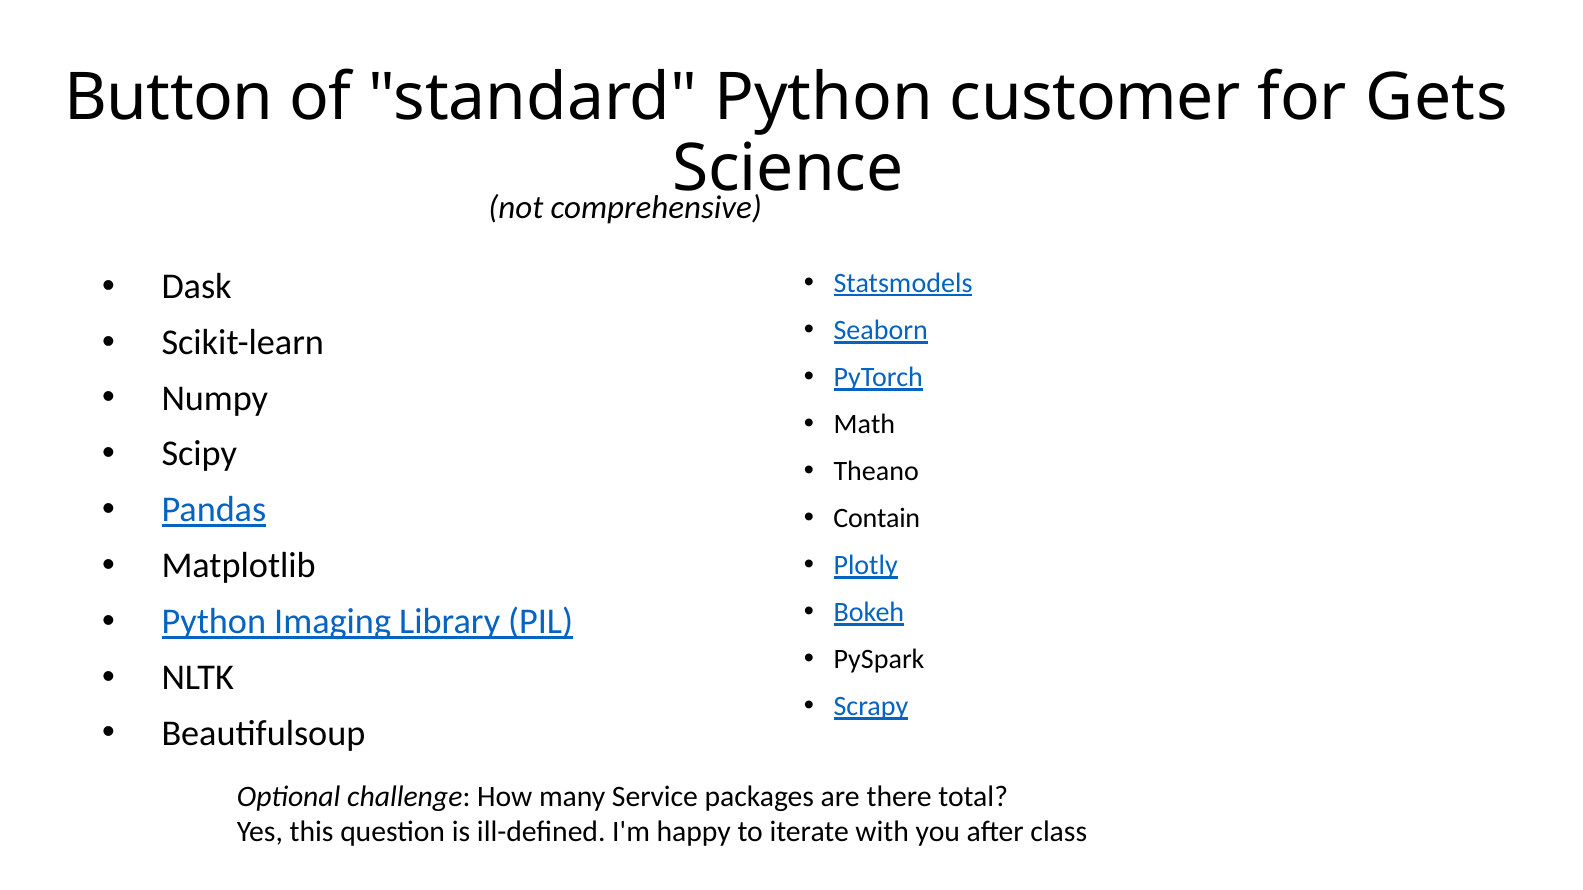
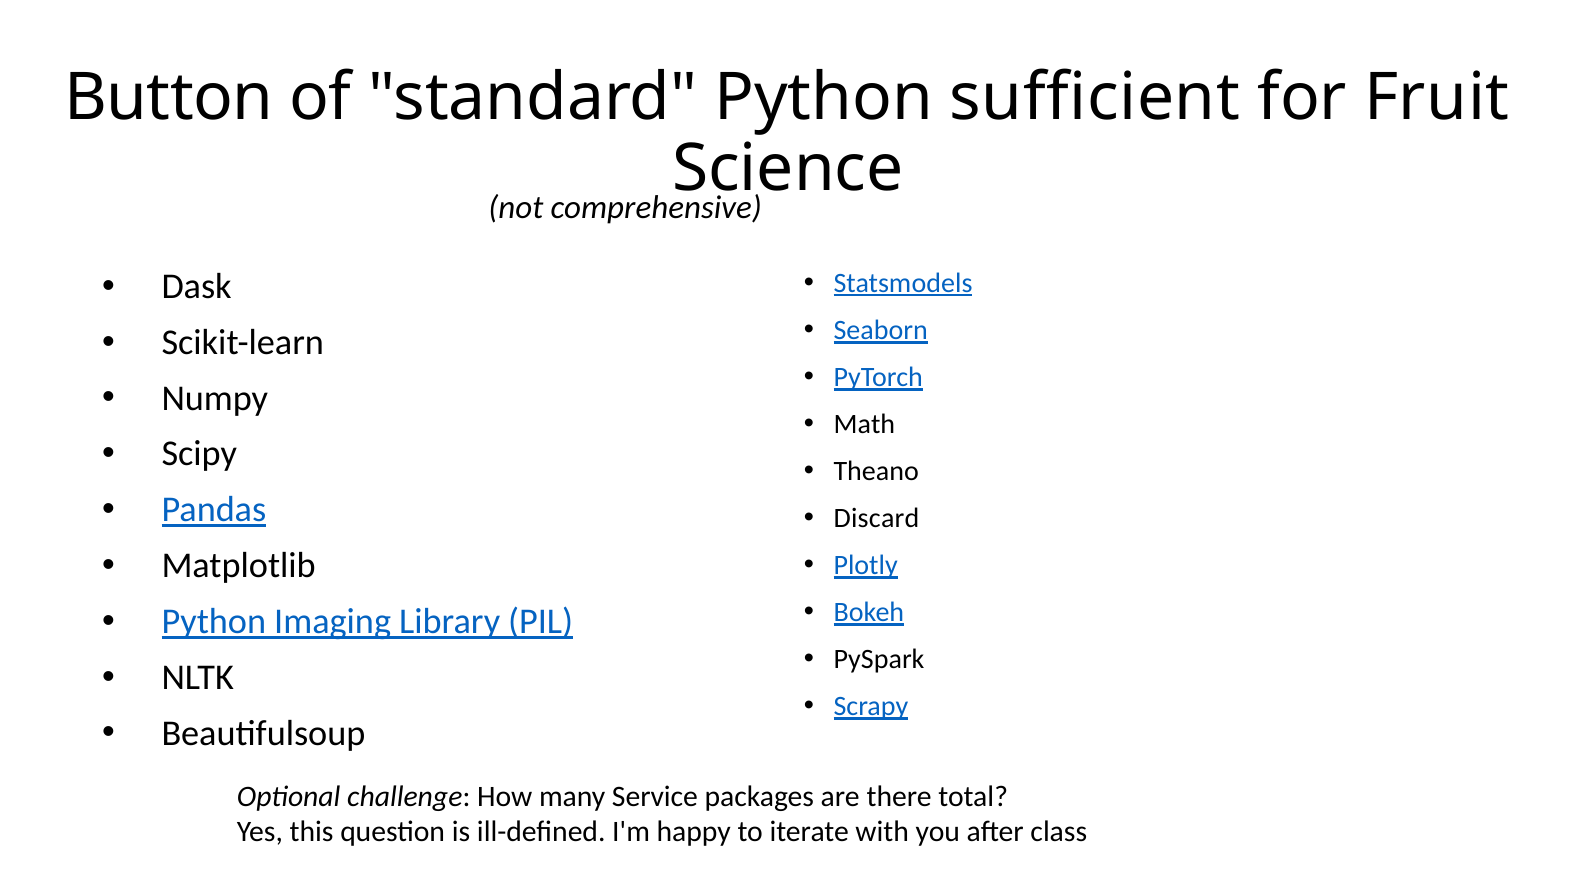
customer: customer -> sufficient (1095, 97)
Gets: Gets -> Fruit (1437, 97)
Contain: Contain -> Discard (877, 518)
